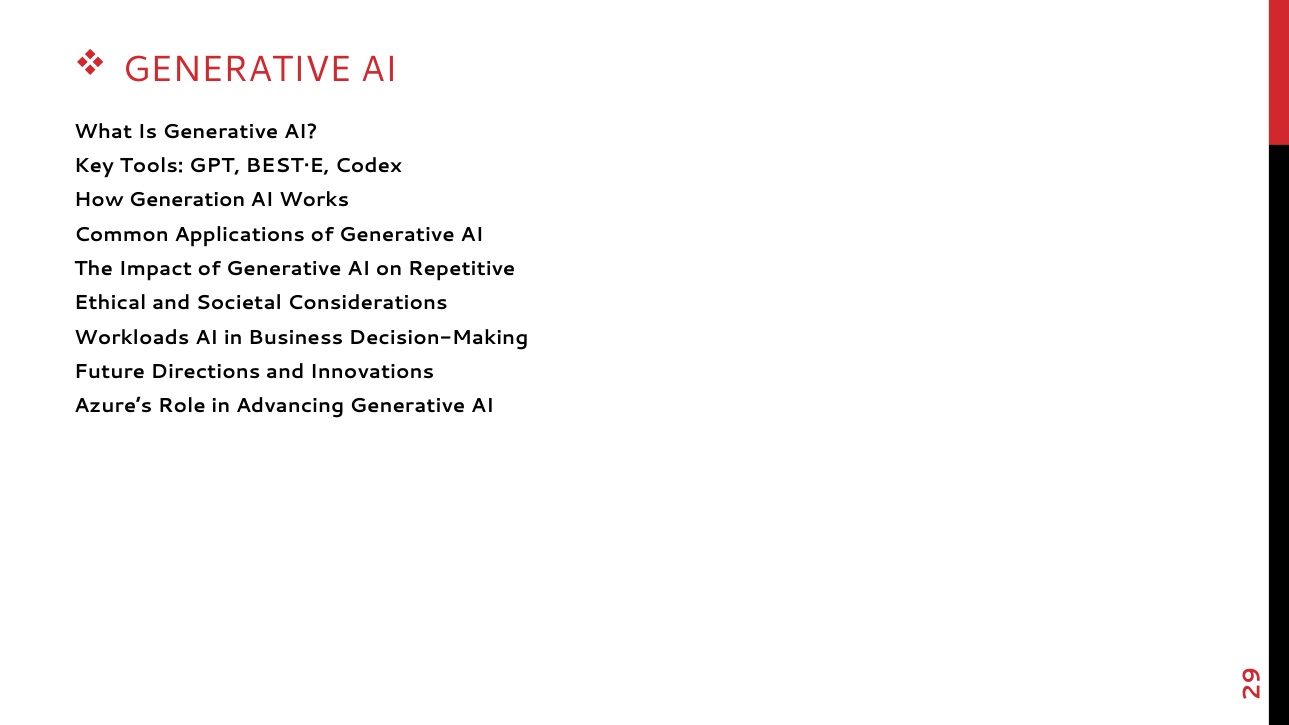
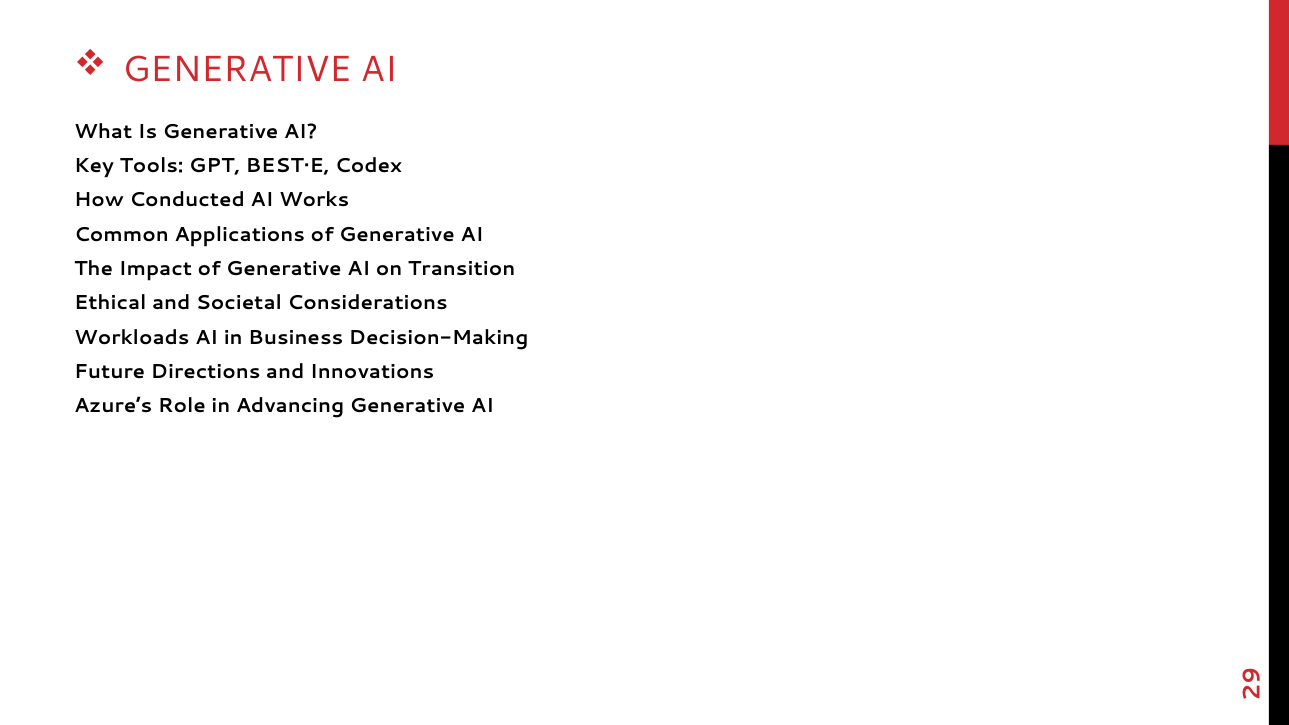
Generation: Generation -> Conducted (187, 200)
Repetitive: Repetitive -> Transition (462, 269)
